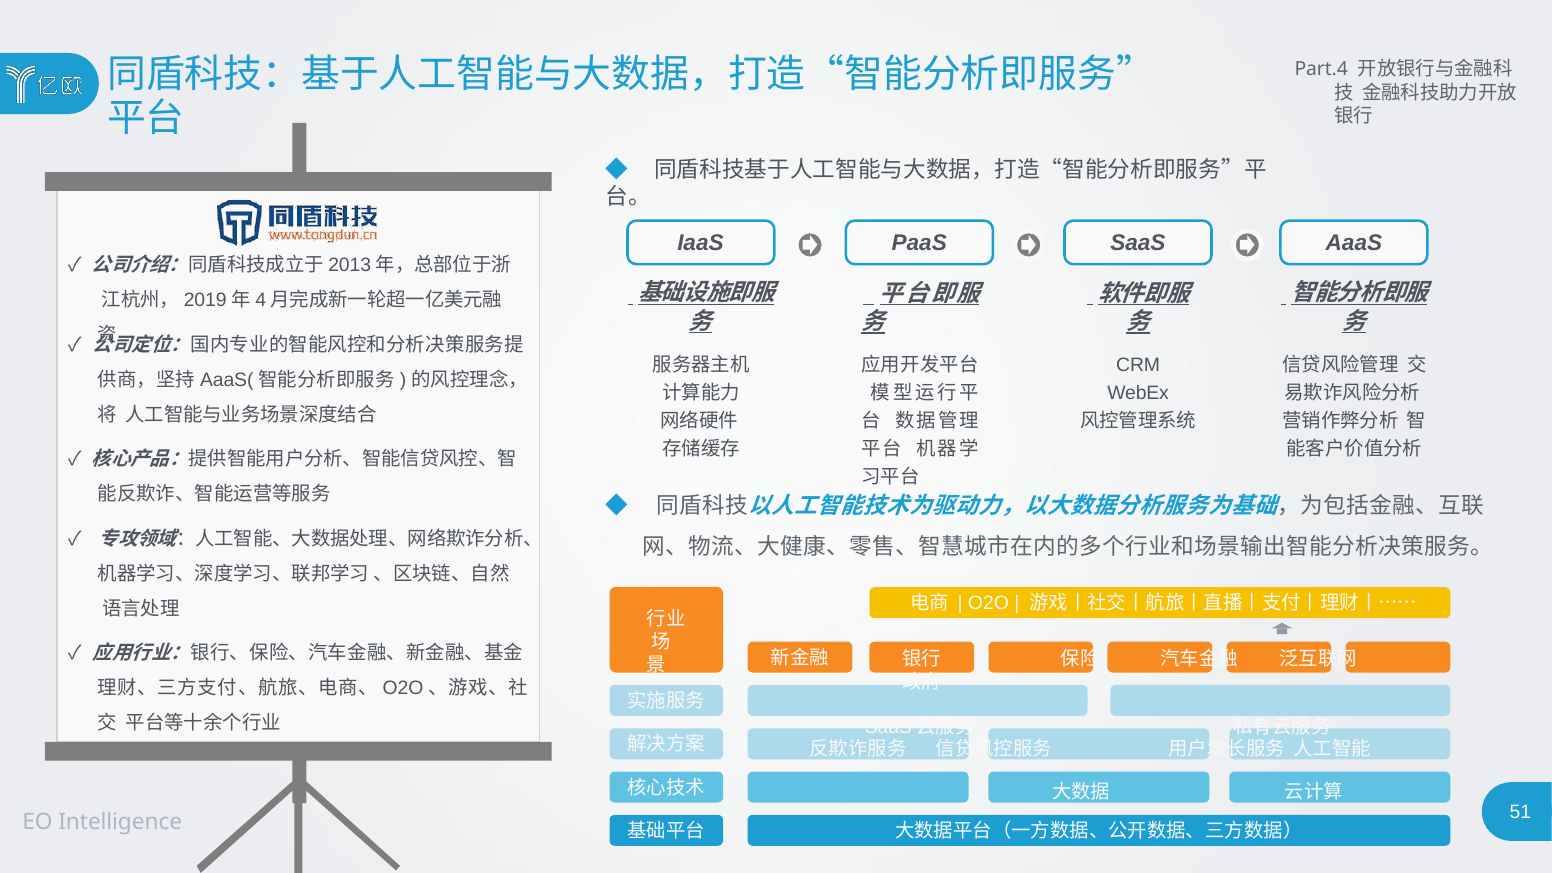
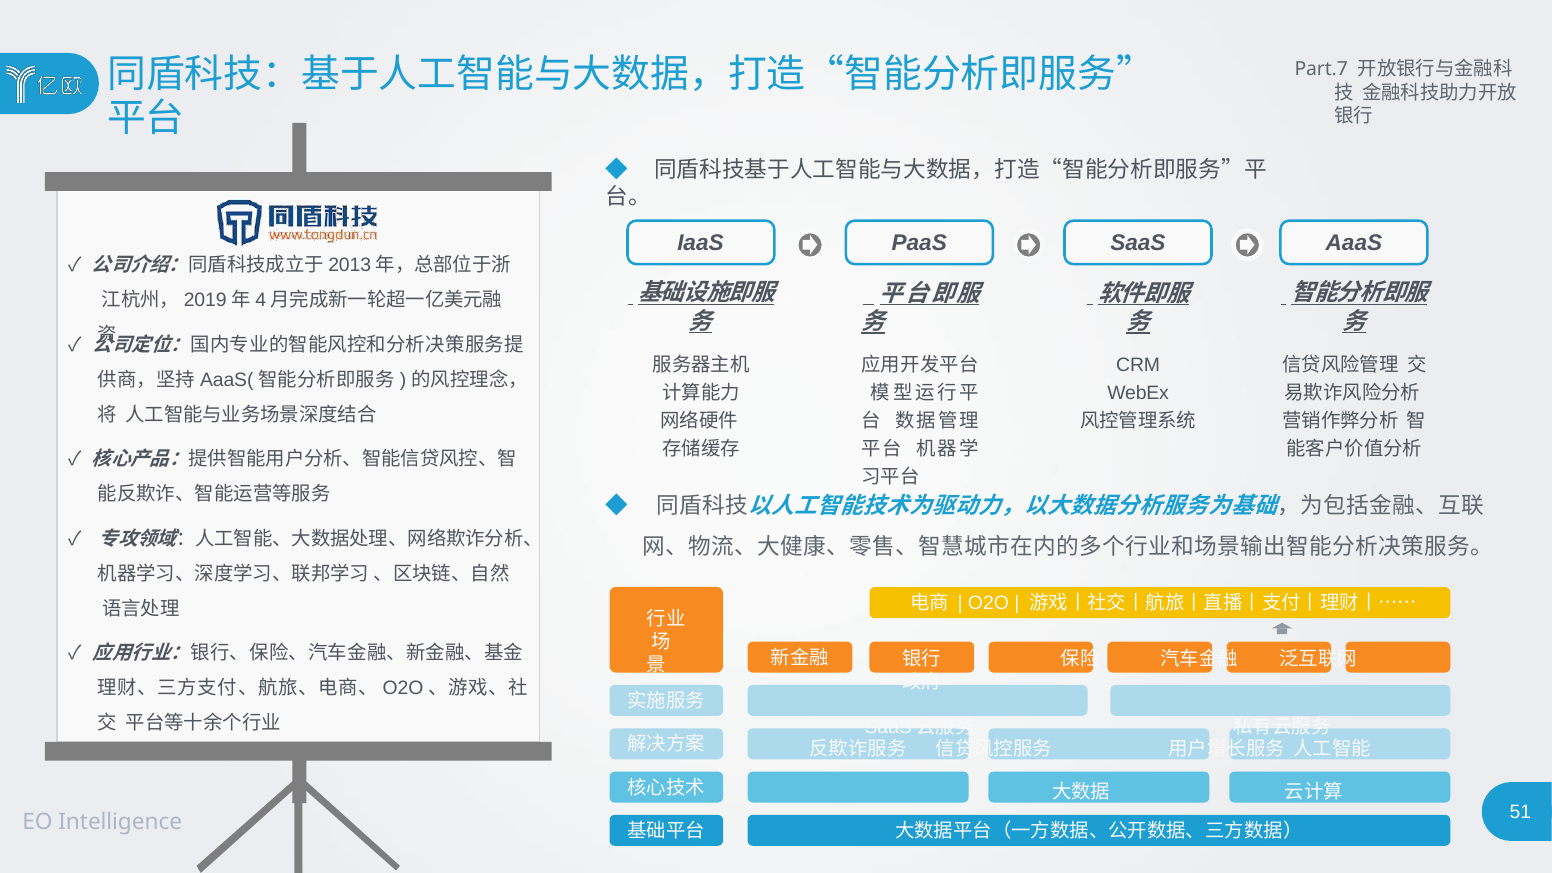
Part.4: Part.4 -> Part.7 (1321, 69)
